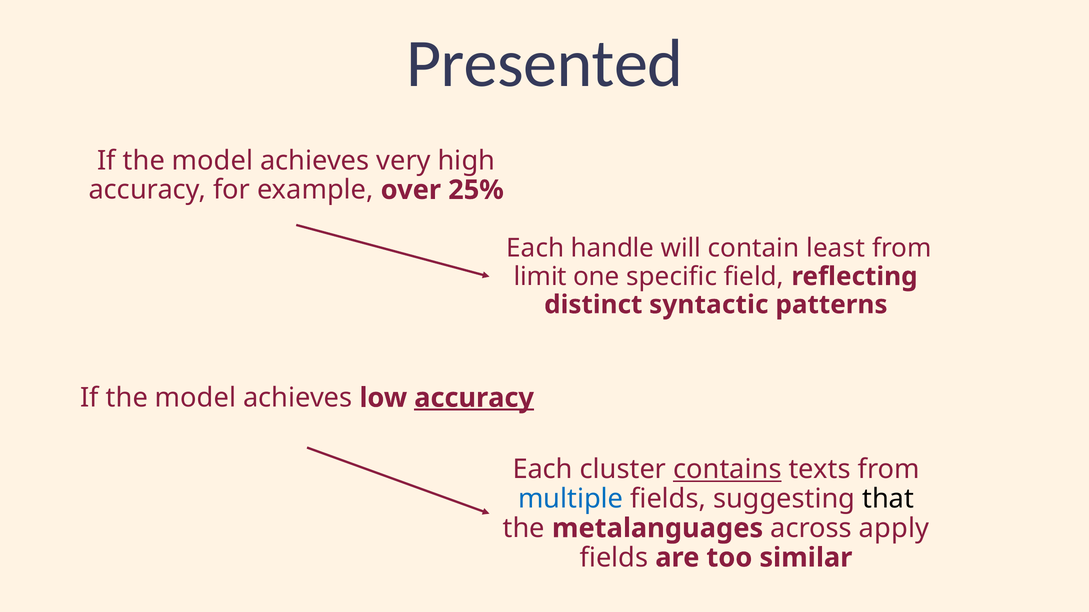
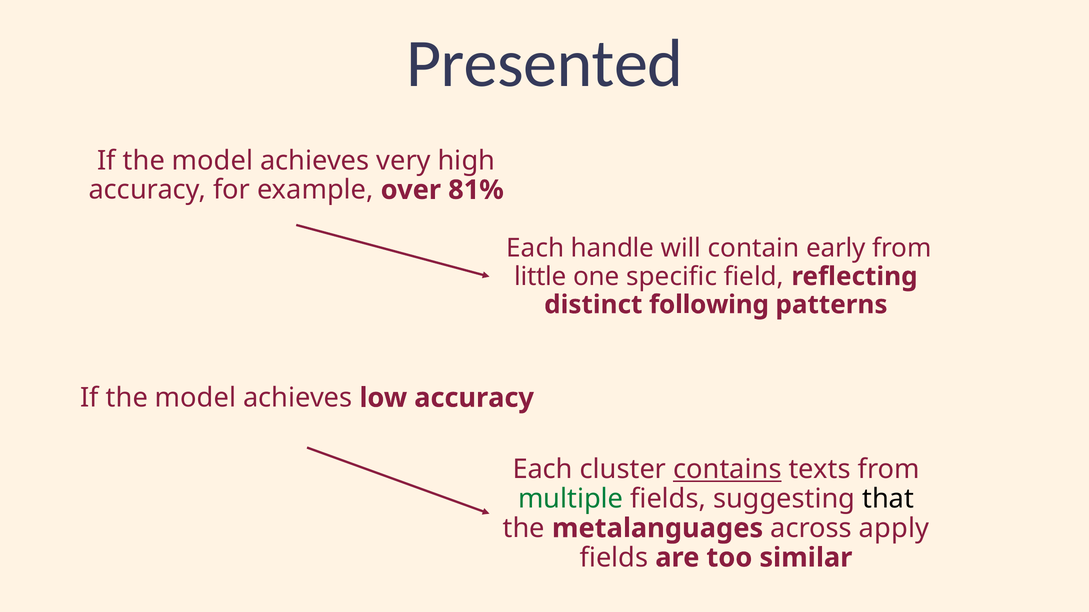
25%: 25% -> 81% (476, 190)
least: least -> early (836, 249)
limit: limit -> little (540, 277)
syntactic: syntactic -> following (709, 305)
accuracy underline: present -> none (474, 398)
multiple colour: blue -> green (571, 499)
